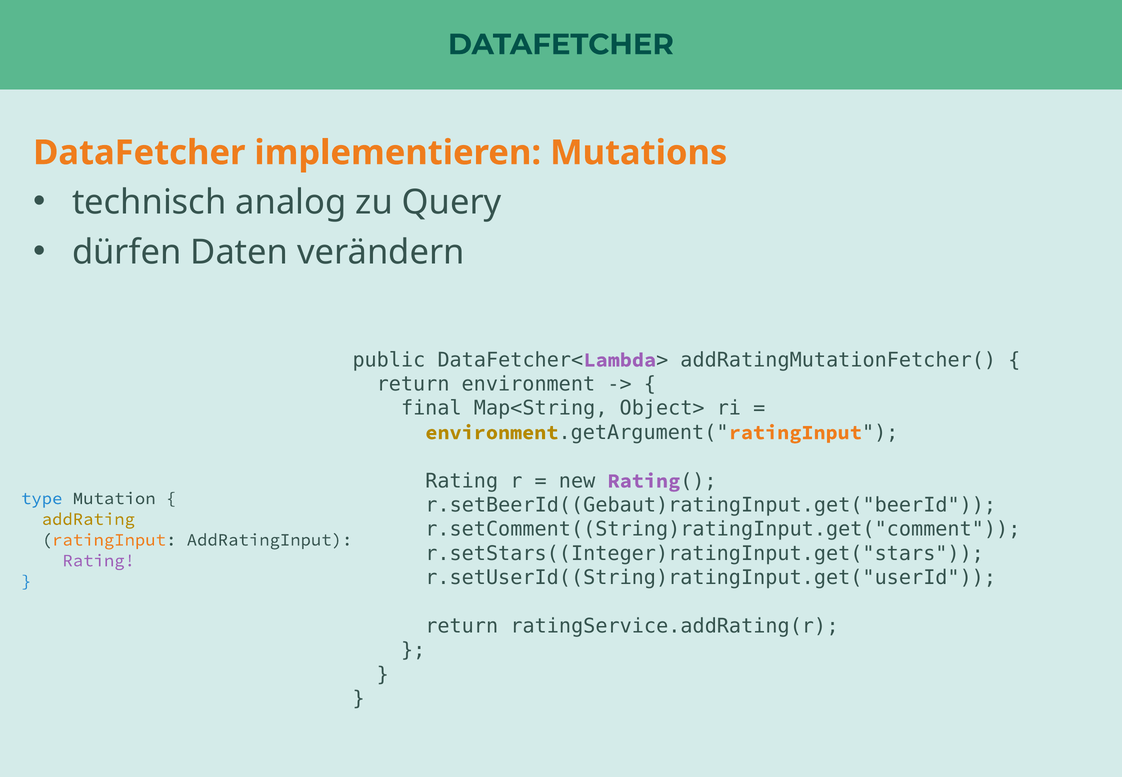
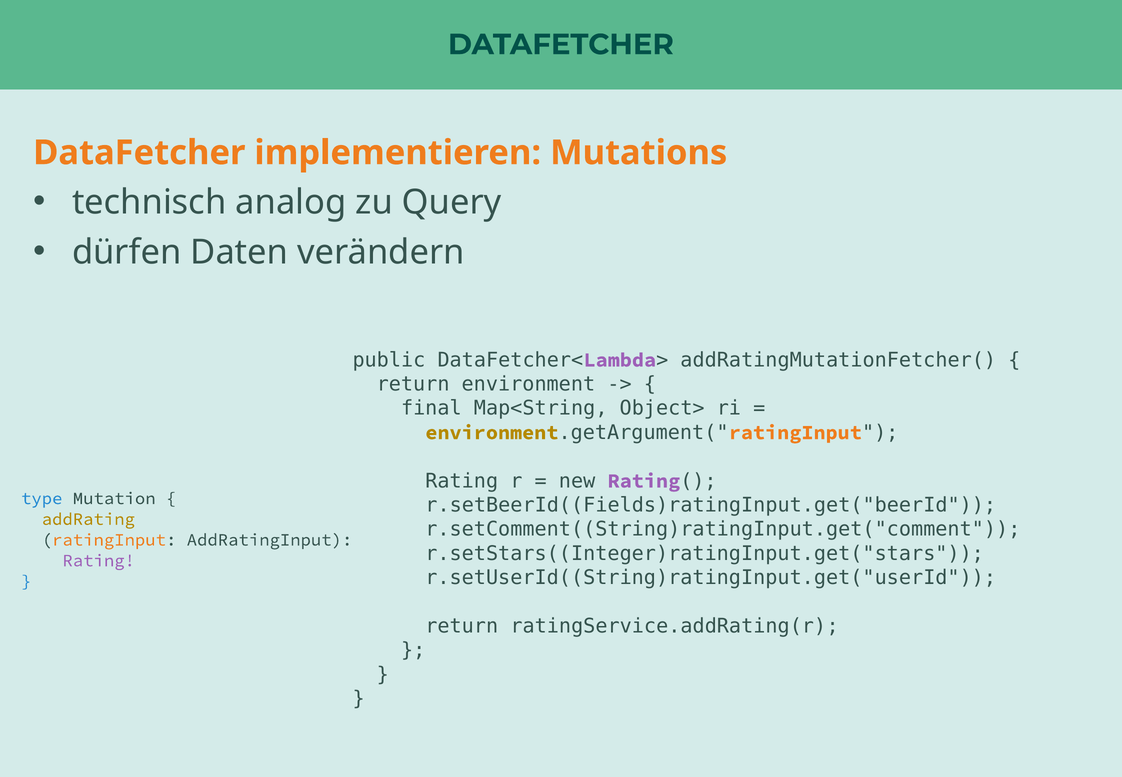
r.setBeerId((Gebaut)ratingInput.get("beerId: r.setBeerId((Gebaut)ratingInput.get("beerId -> r.setBeerId((Fields)ratingInput.get("beerId (711, 505)
